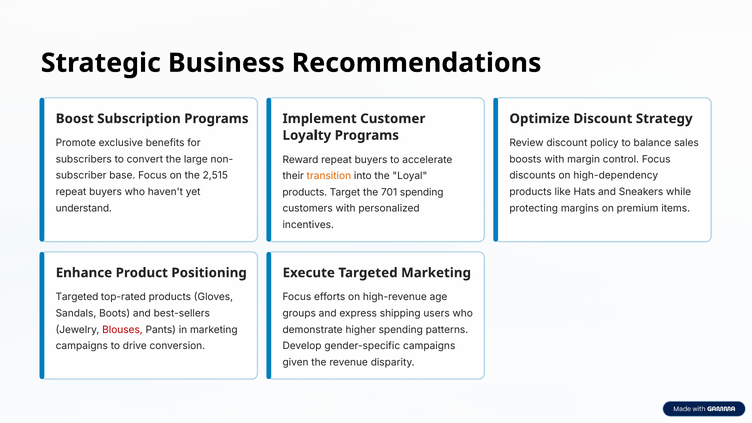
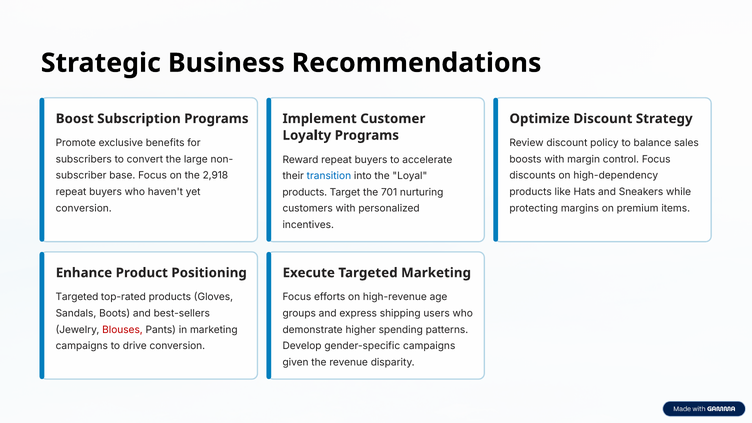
2,515: 2,515 -> 2,918 (215, 176)
transition colour: orange -> blue (329, 176)
701 spending: spending -> nurturing (422, 192)
understand: understand -> conversion (84, 208)
